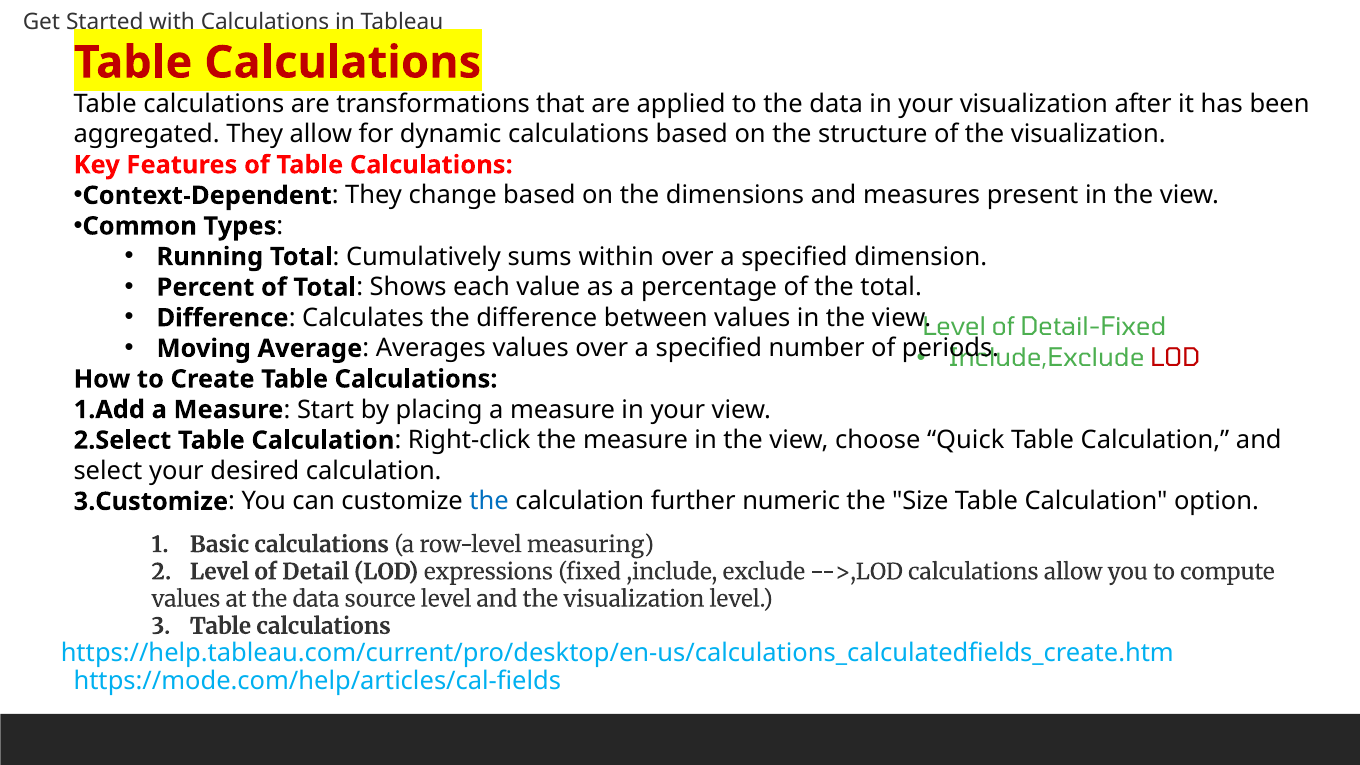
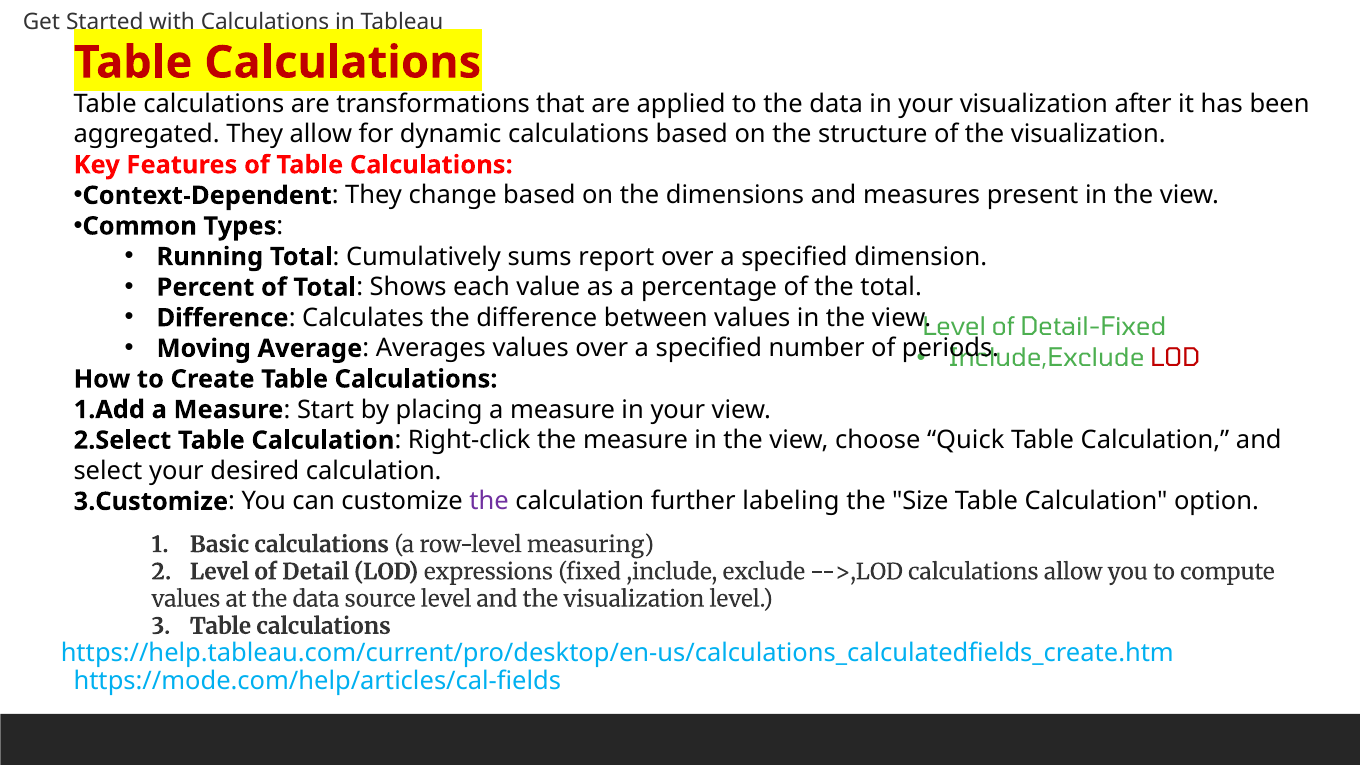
within: within -> report (616, 257)
the colour: blue -> purple (489, 501)
numeric: numeric -> labeling (791, 501)
